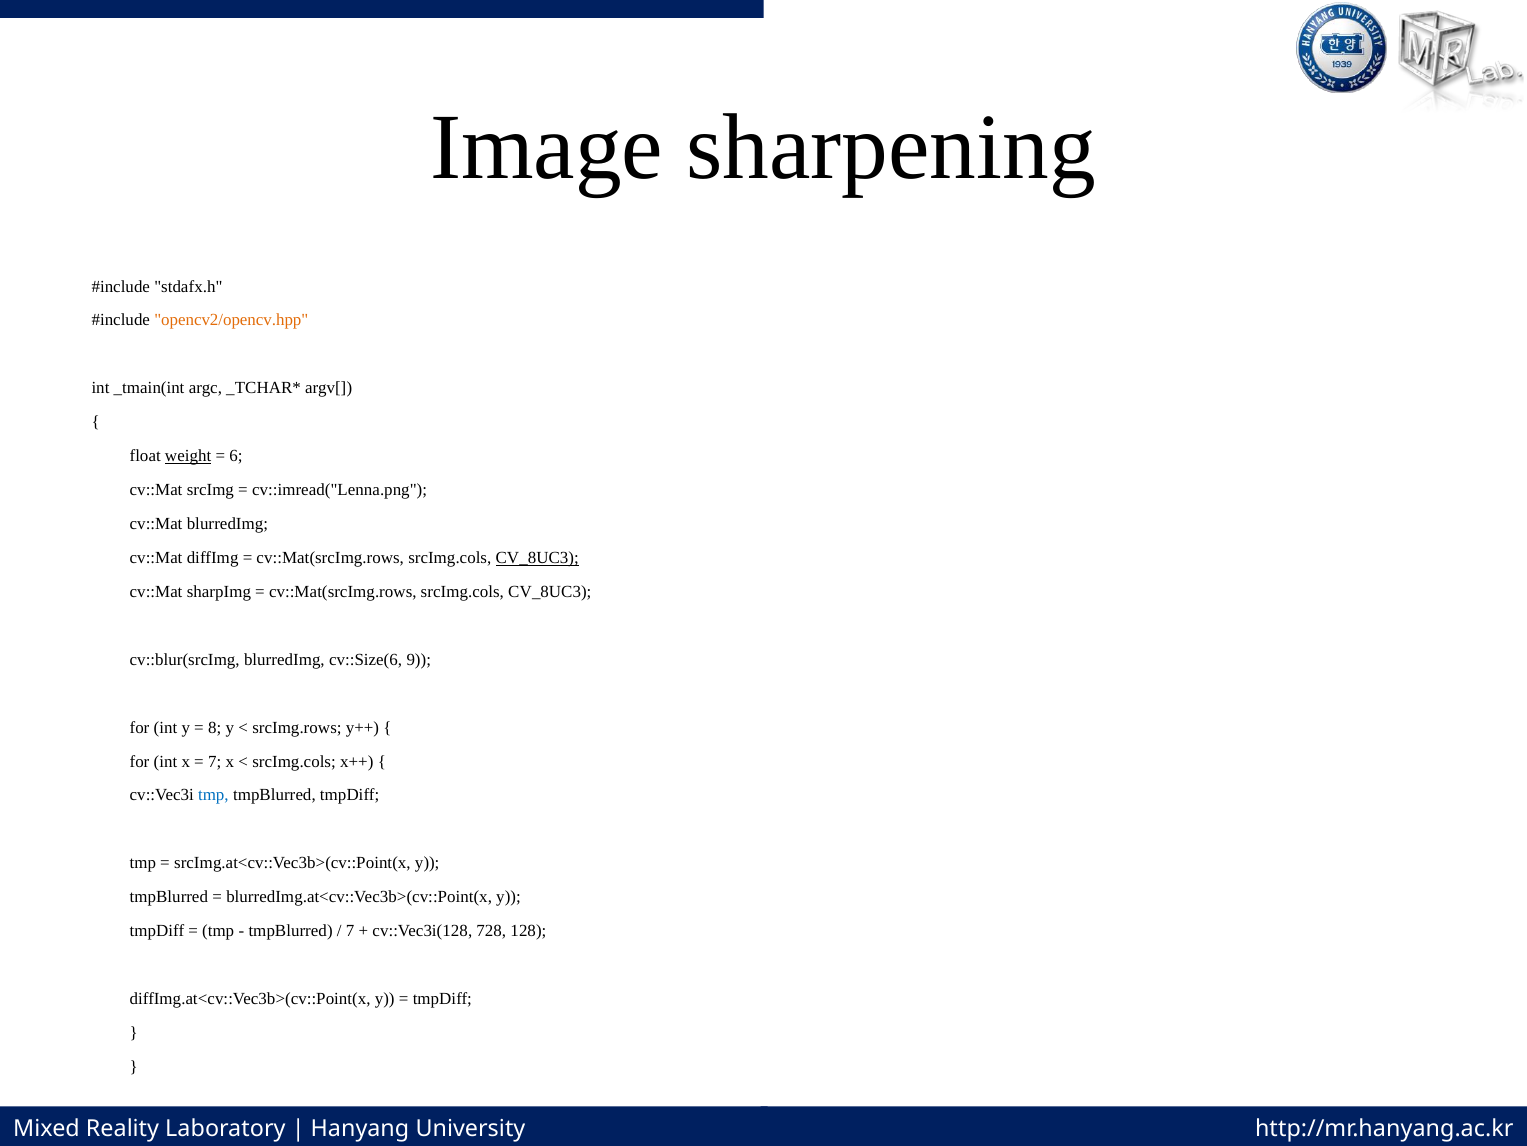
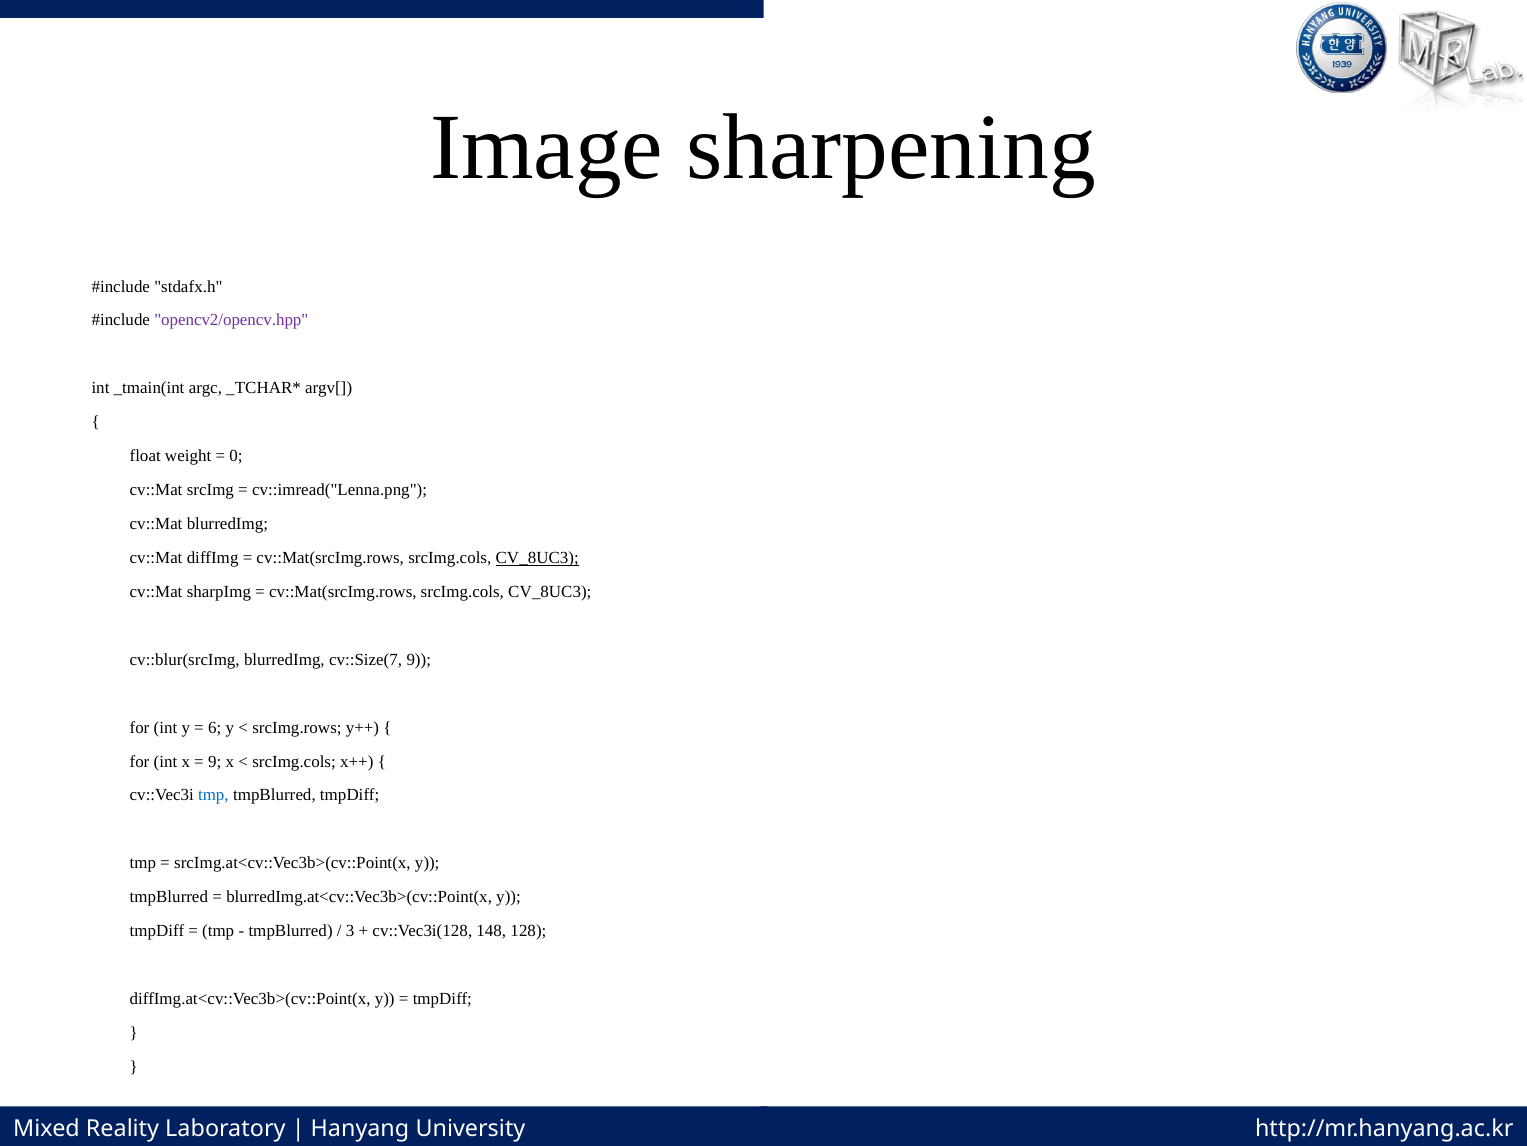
opencv2/opencv.hpp colour: orange -> purple (231, 320)
weight underline: present -> none (188, 456)
6: 6 -> 0 (236, 456)
cv::Size(6: cv::Size(6 -> cv::Size(7 (366, 659)
8: 8 -> 6 (215, 727)
7: 7 -> 9 (215, 761)
7: 7 -> 3 (350, 930)
728: 728 -> 148 (491, 930)
